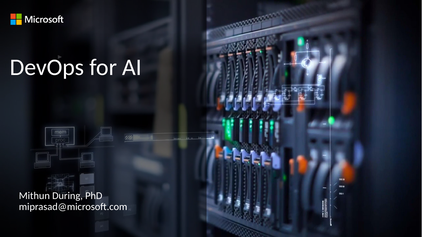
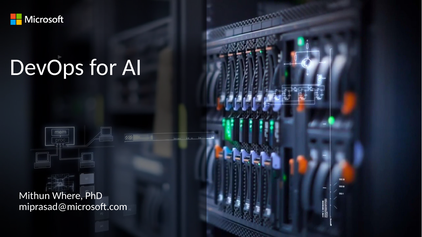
During: During -> Where (68, 196)
